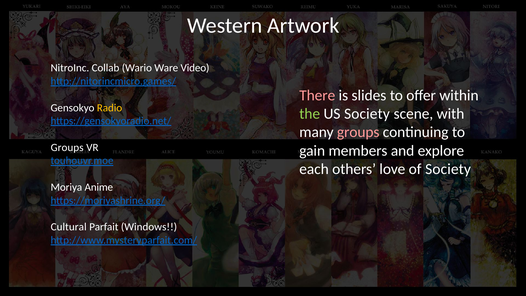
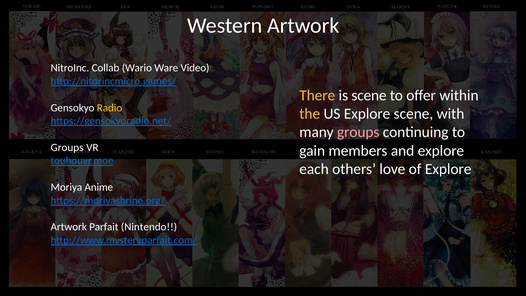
There colour: pink -> yellow (317, 95)
is slides: slides -> scene (369, 95)
the colour: light green -> yellow (310, 114)
US Society: Society -> Explore (367, 114)
of Society: Society -> Explore (448, 169)
Cultural: Cultural -> Artwork (69, 227)
Windows: Windows -> Nintendo (149, 227)
